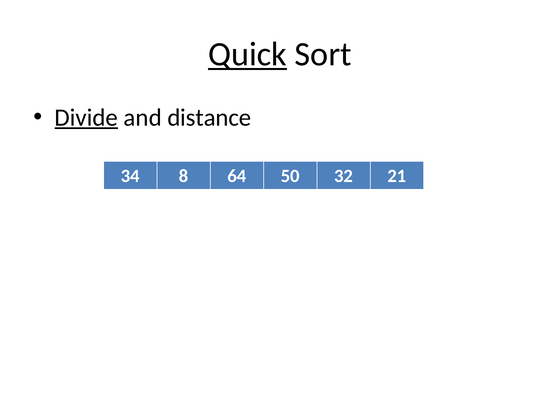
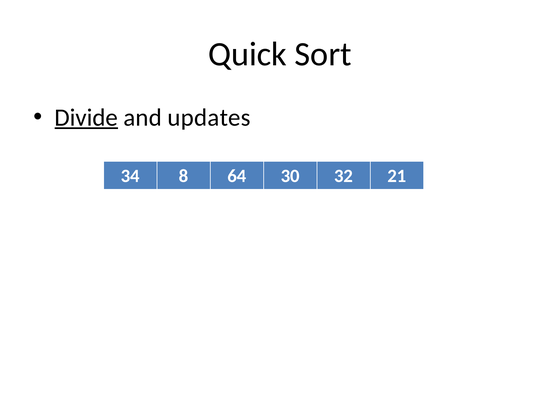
Quick underline: present -> none (247, 54)
distance: distance -> updates (209, 117)
50: 50 -> 30 (290, 176)
